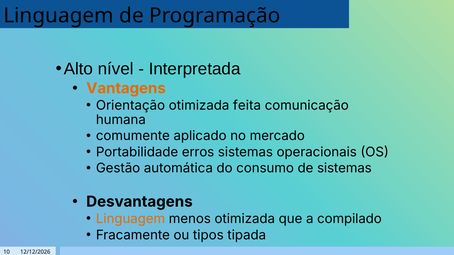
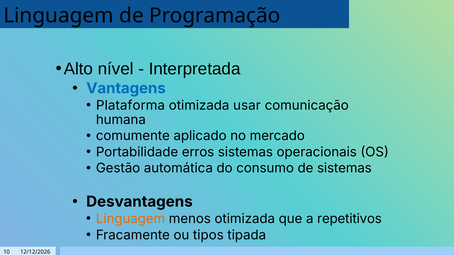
Vantagens colour: orange -> blue (126, 88)
Orientação: Orientação -> Plataforma (130, 106)
feita: feita -> usar (247, 106)
compilado: compilado -> repetitivos (349, 219)
